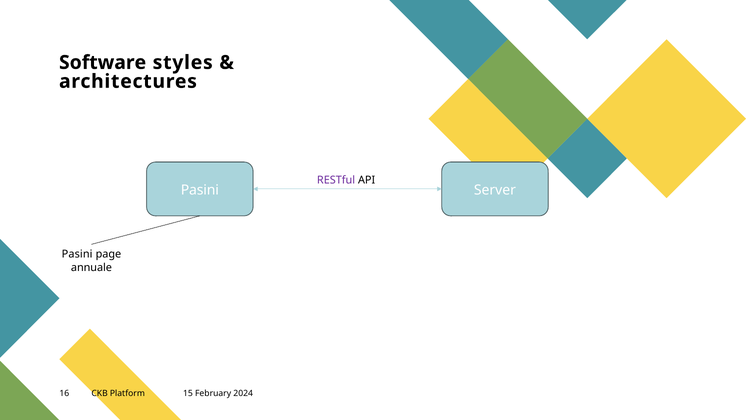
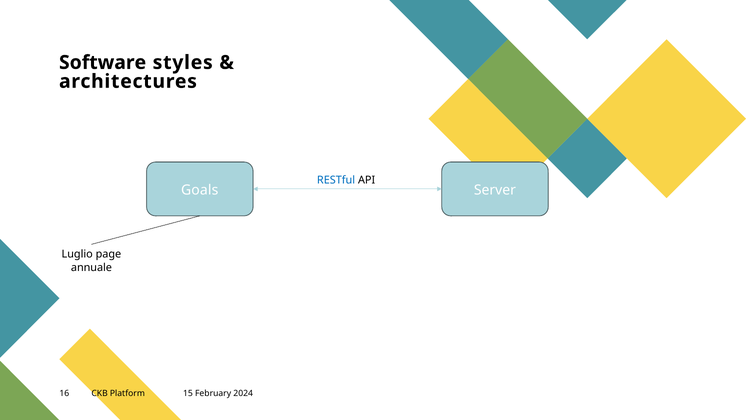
RESTful colour: purple -> blue (336, 180)
Pasini: Pasini -> Goals (200, 190)
Pasini: Pasini -> Luglio (77, 254)
